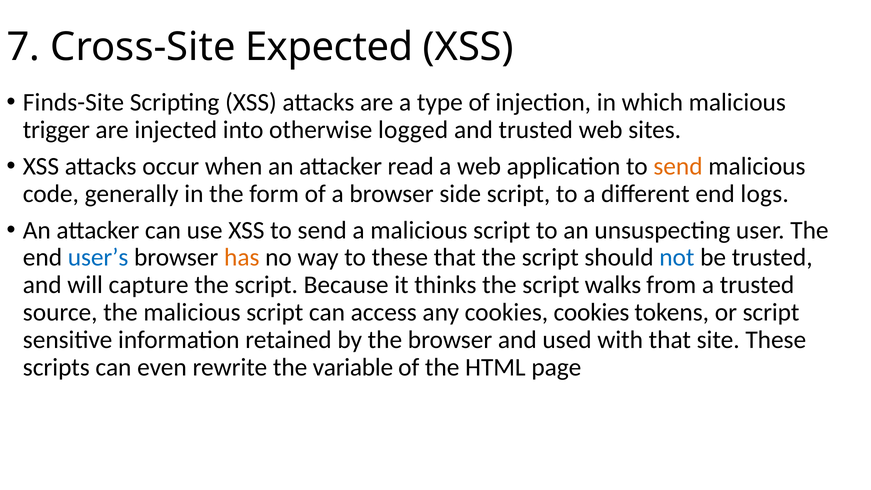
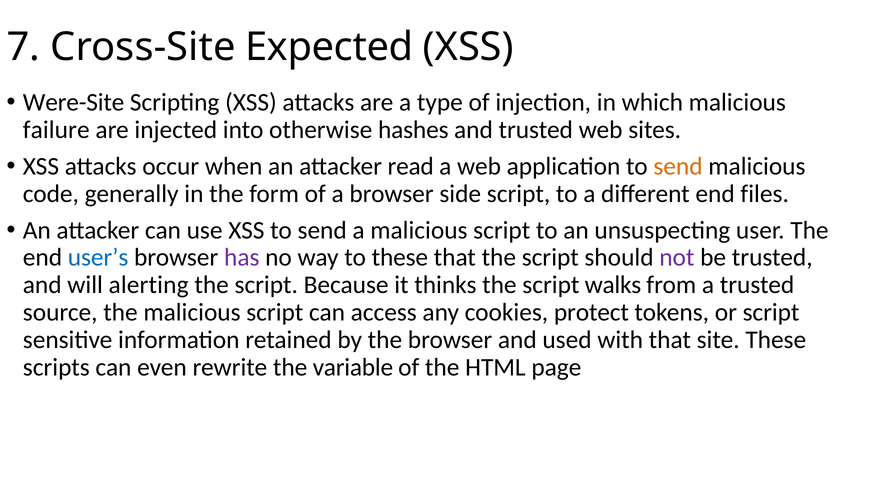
Finds-Site: Finds-Site -> Were-Site (74, 102)
trigger: trigger -> failure (56, 130)
logged: logged -> hashes (413, 130)
logs: logs -> files (765, 194)
has colour: orange -> purple (242, 258)
not colour: blue -> purple (677, 258)
capture: capture -> alerting (149, 285)
cookies cookies: cookies -> protect (591, 312)
